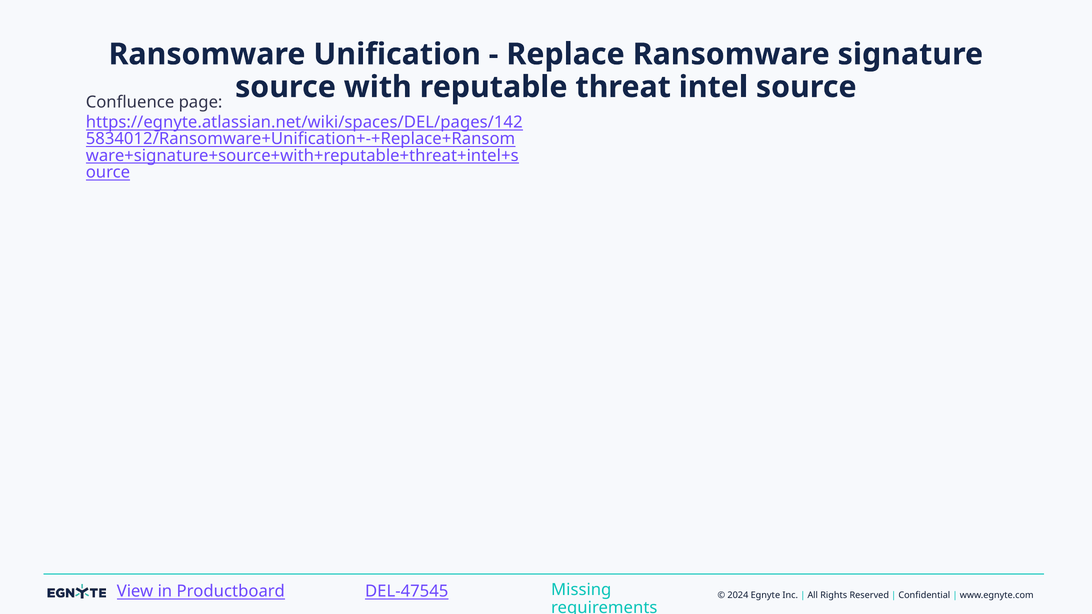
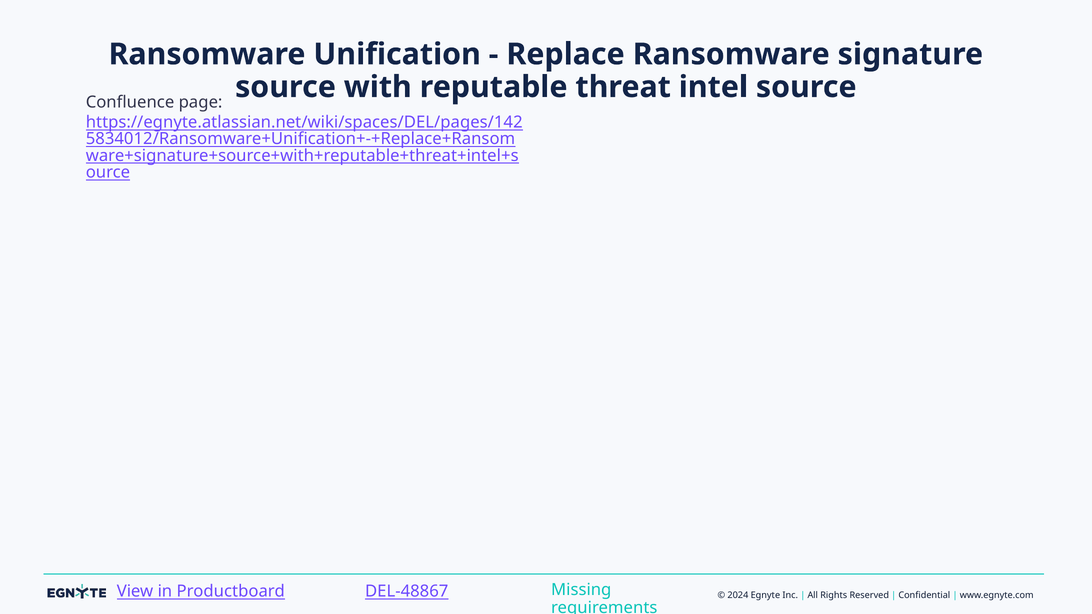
DEL-47545: DEL-47545 -> DEL-48867 (407, 592)
